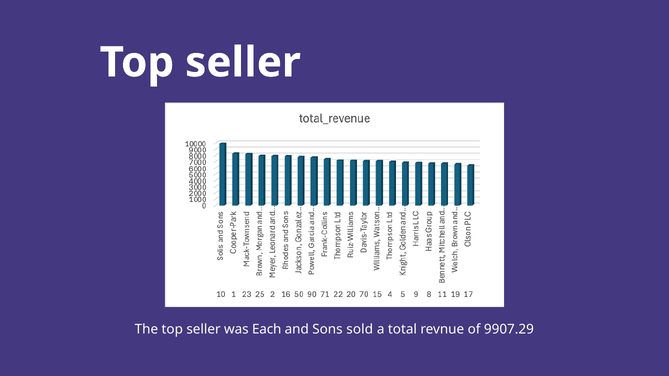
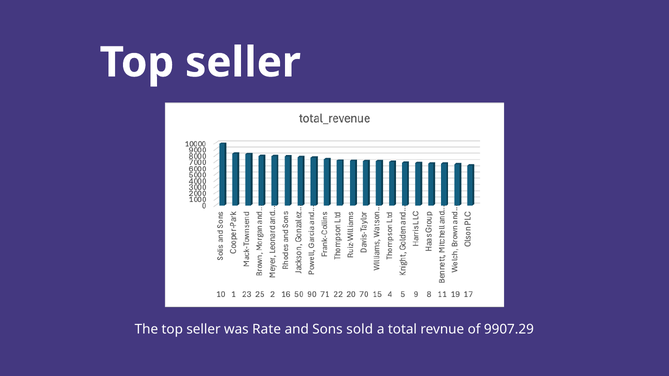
Each: Each -> Rate (267, 330)
